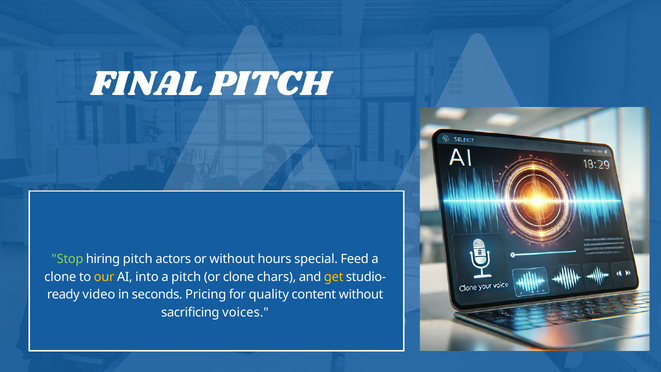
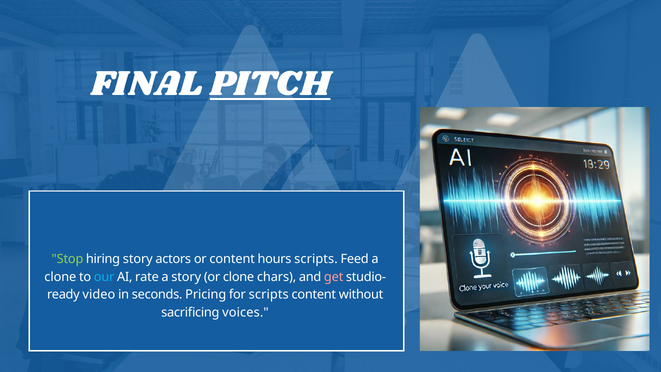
PITCH underline: none -> present (270, 83)
hiring pitch: pitch -> story (138, 259)
or without: without -> content (232, 259)
hours special: special -> scripts (316, 259)
our colour: yellow -> light blue (104, 277)
into: into -> rate (147, 277)
a pitch: pitch -> story (186, 277)
get colour: yellow -> pink (334, 277)
for quality: quality -> scripts (269, 294)
